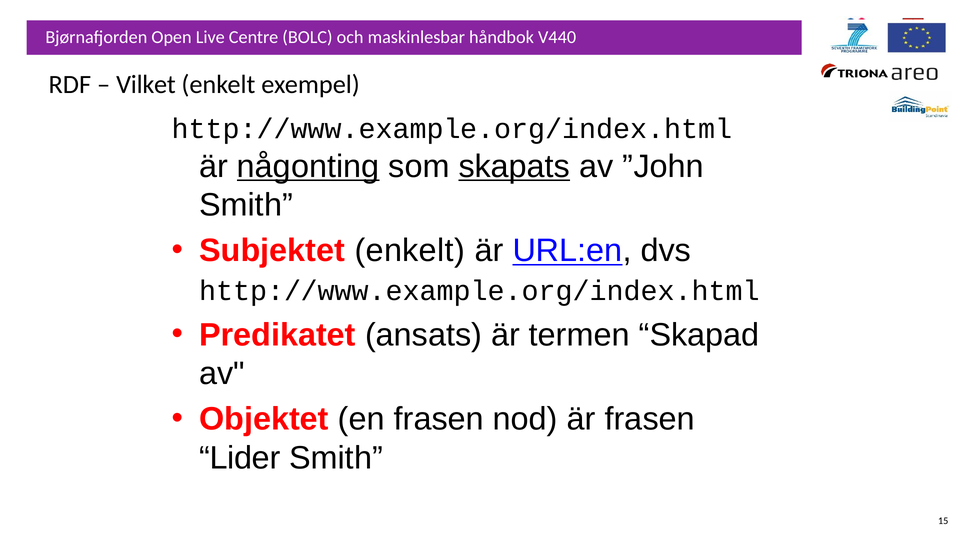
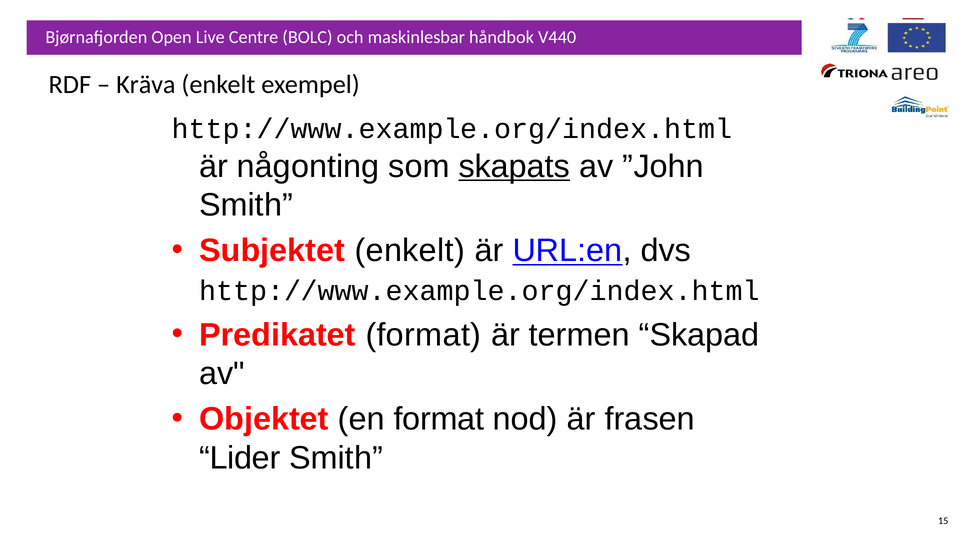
Vilket: Vilket -> Kräva (146, 84)
någonting underline: present -> none (308, 166)
Predikatet ansats: ansats -> format (423, 335)
en frasen: frasen -> format (439, 419)
